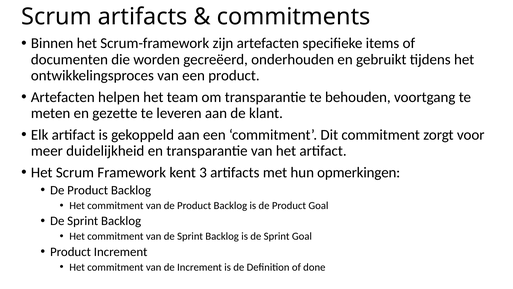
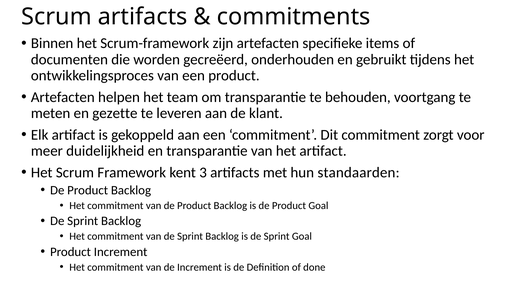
opmerkingen: opmerkingen -> standaarden (359, 172)
